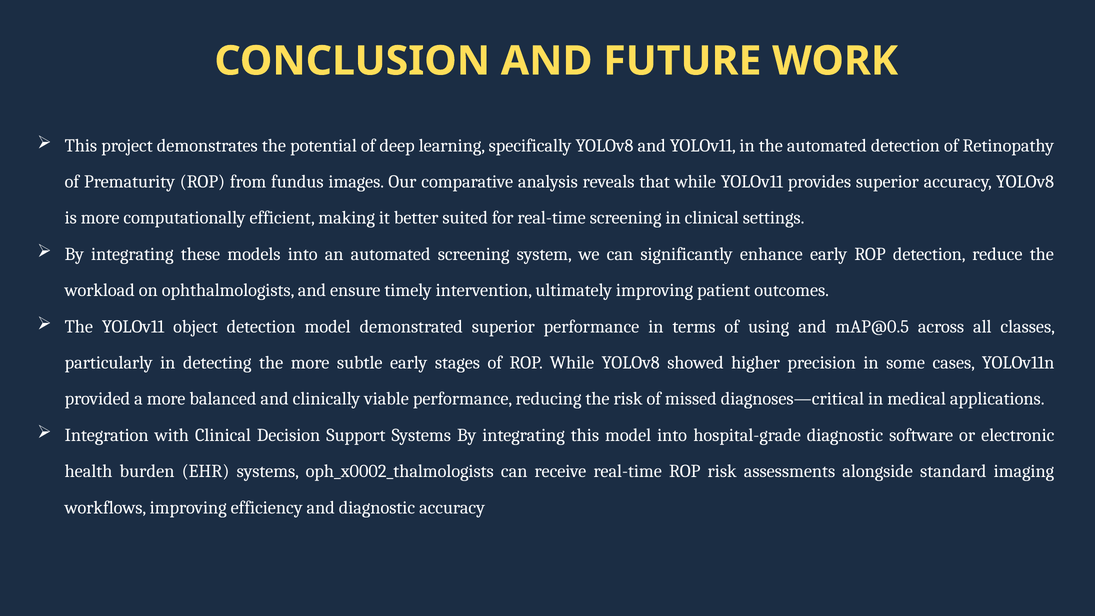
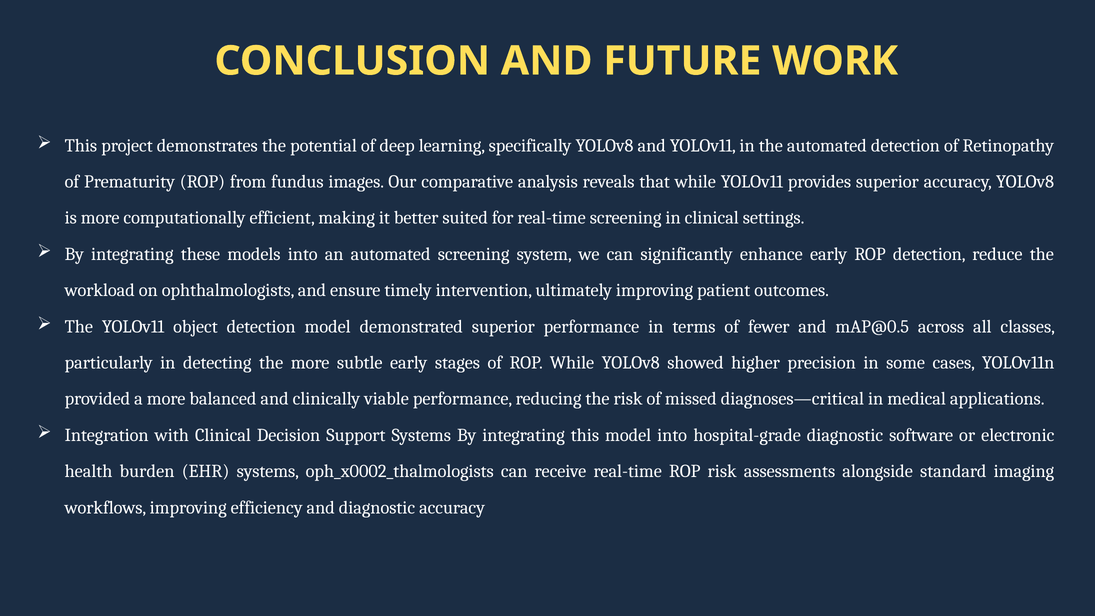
using: using -> fewer (769, 327)
